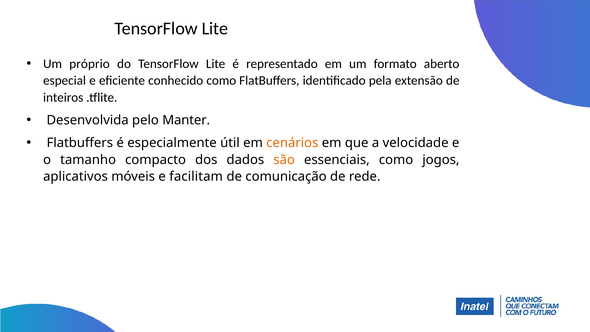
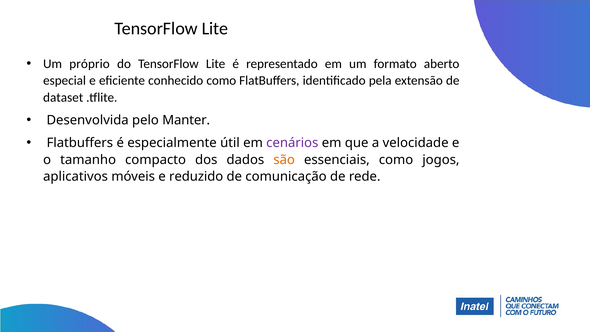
inteiros: inteiros -> dataset (63, 97)
cenários colour: orange -> purple (292, 143)
facilitam: facilitam -> reduzido (196, 177)
